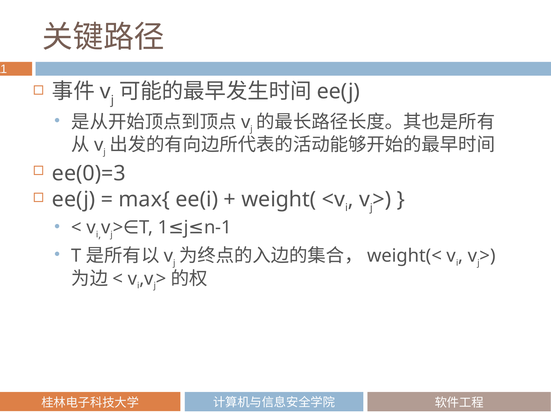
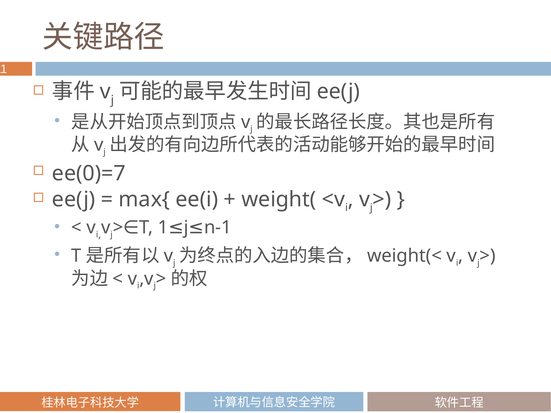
ee(0)=3: ee(0)=3 -> ee(0)=7 (89, 174)
